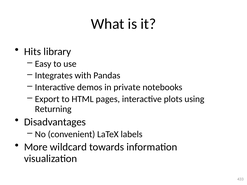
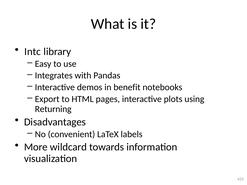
Hits: Hits -> Intc (33, 52)
private: private -> benefit (127, 87)
